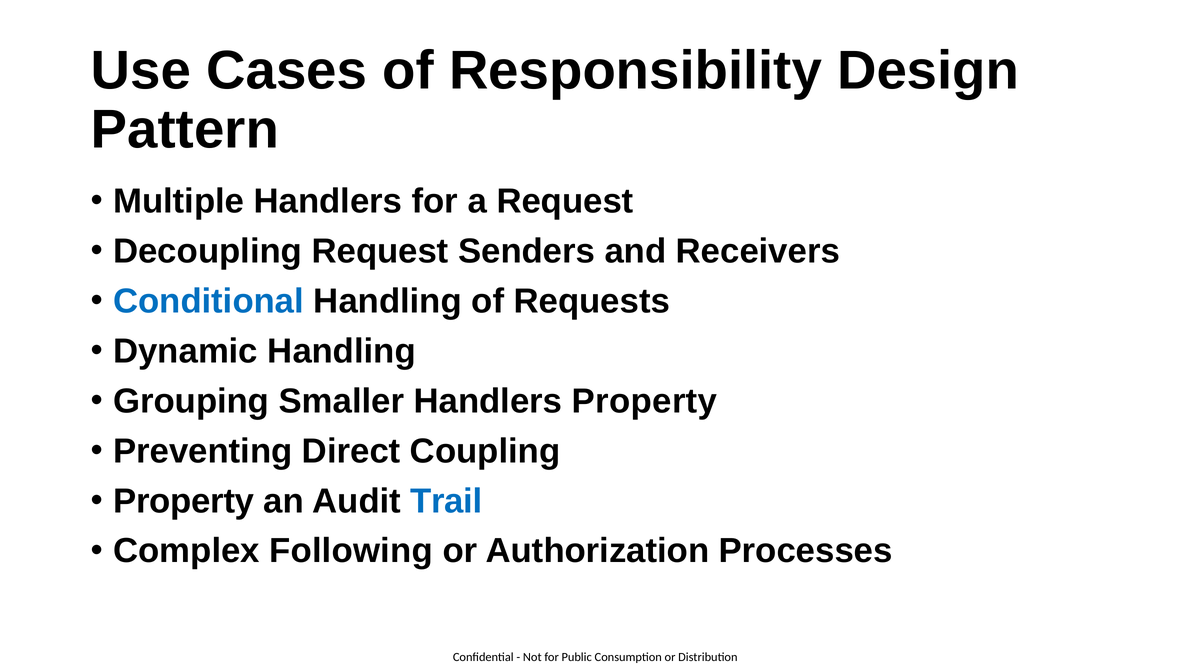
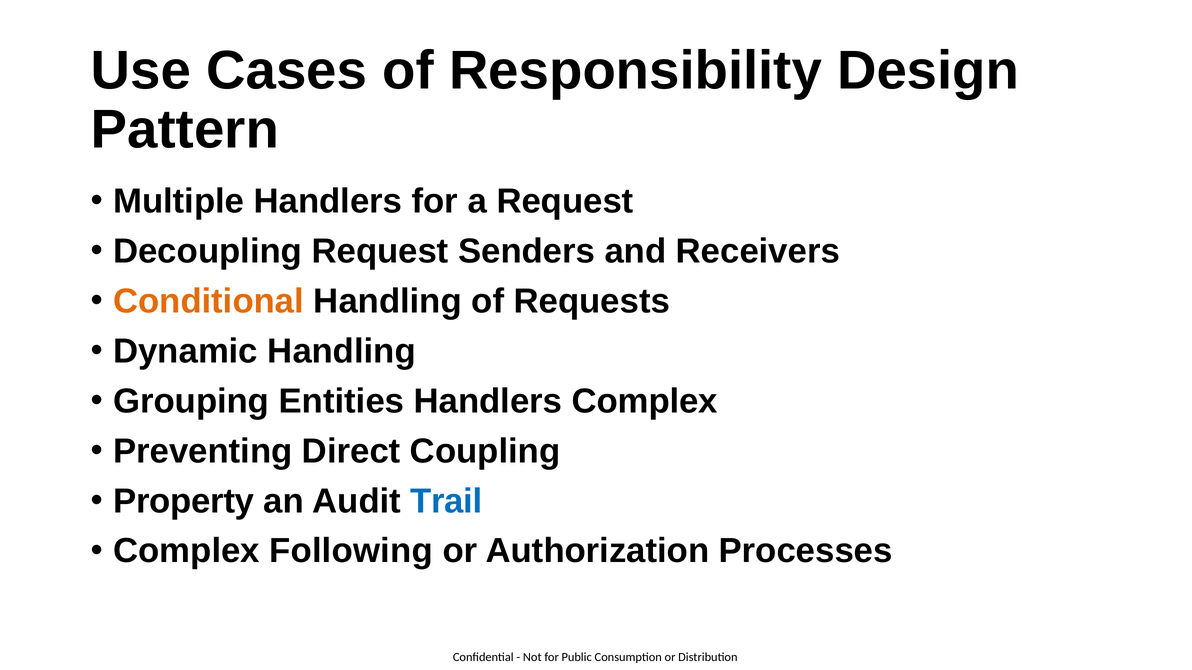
Conditional colour: blue -> orange (209, 301)
Smaller: Smaller -> Entities (342, 401)
Handlers Property: Property -> Complex (645, 401)
